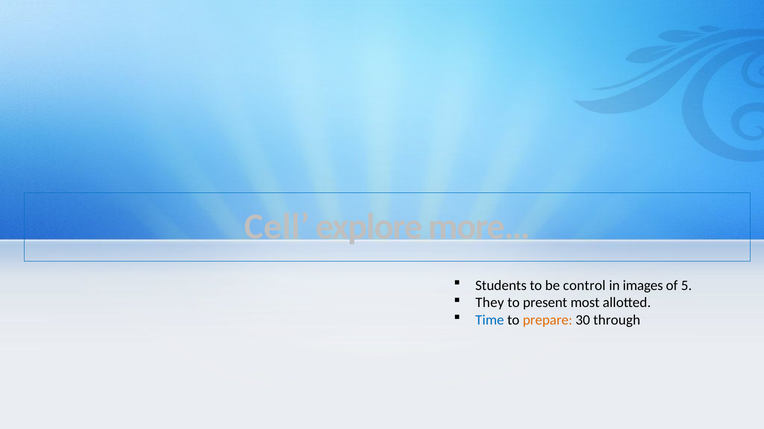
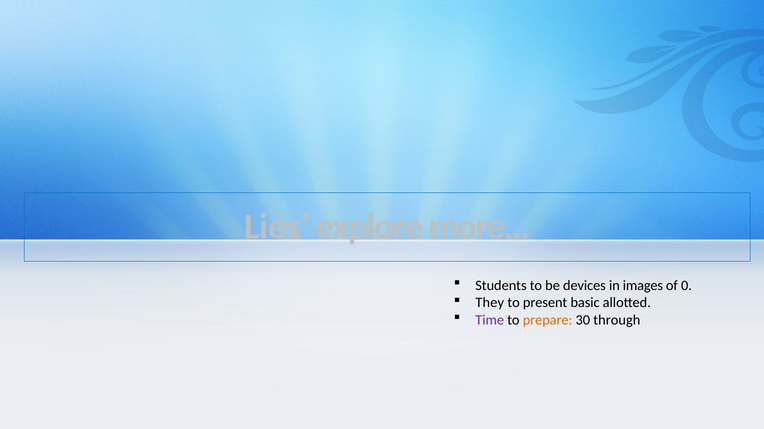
Cell: Cell -> Lies (277, 227)
control: control -> devices (584, 286)
5: 5 -> 0 (686, 286)
most: most -> basic (585, 303)
Time colour: blue -> purple (490, 320)
